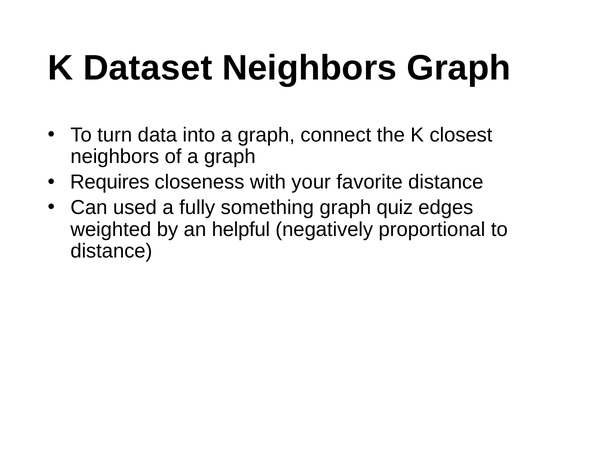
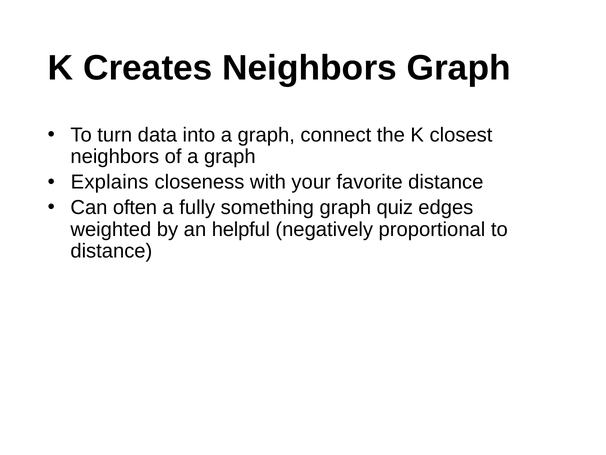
Dataset: Dataset -> Creates (148, 68)
Requires: Requires -> Explains (110, 182)
used: used -> often (135, 207)
